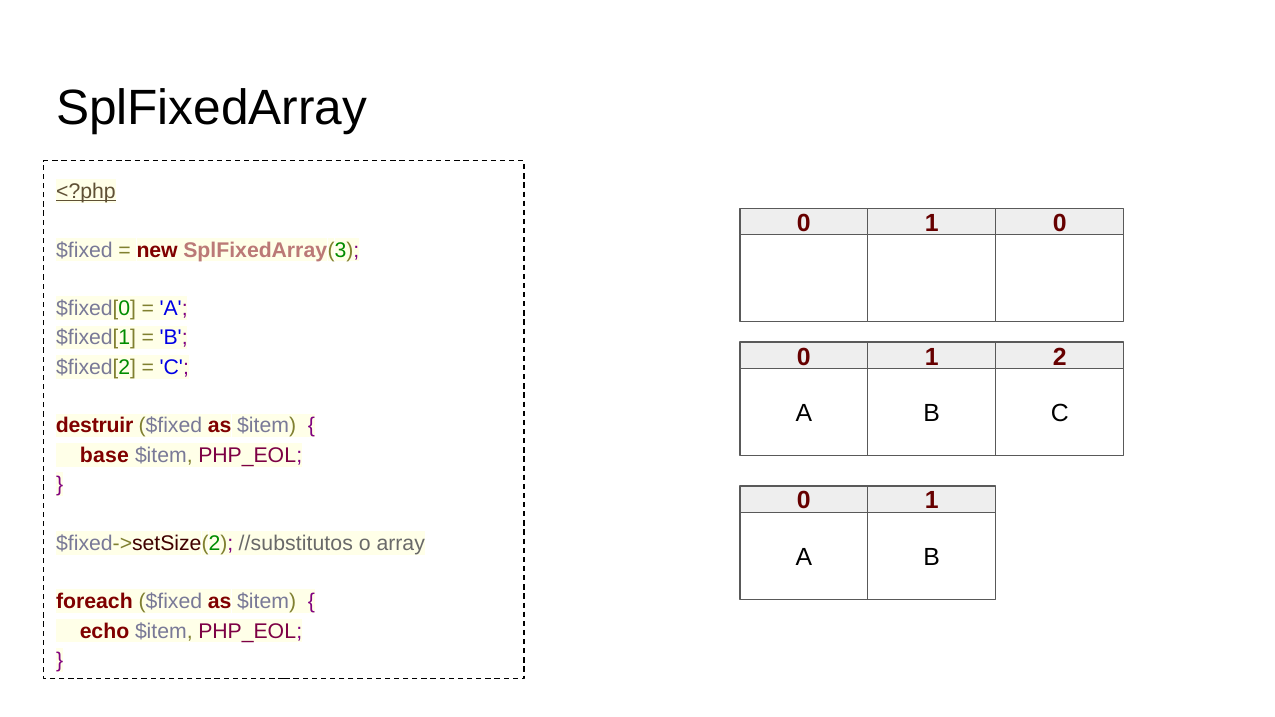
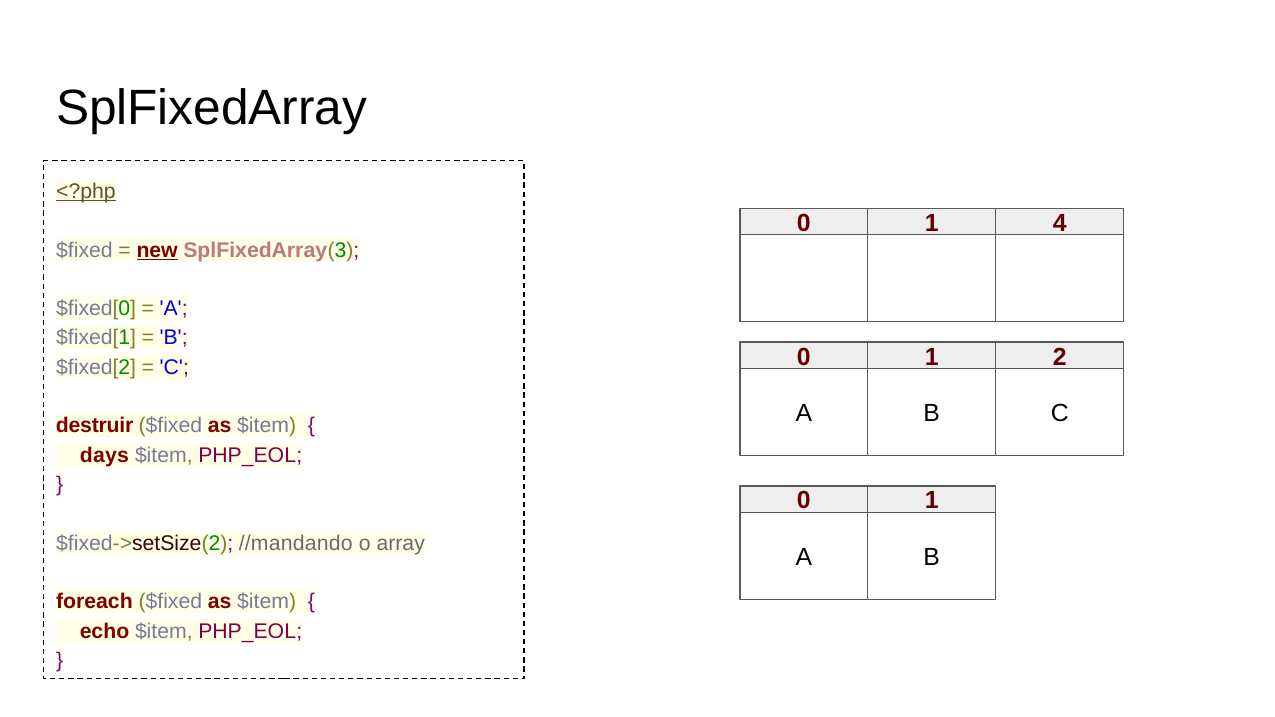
0 0: 0 -> 4 (1060, 223)
new underline: none -> present (157, 250)
base: base -> days (104, 455)
//substitutos: //substitutos -> //mandando (296, 543)
